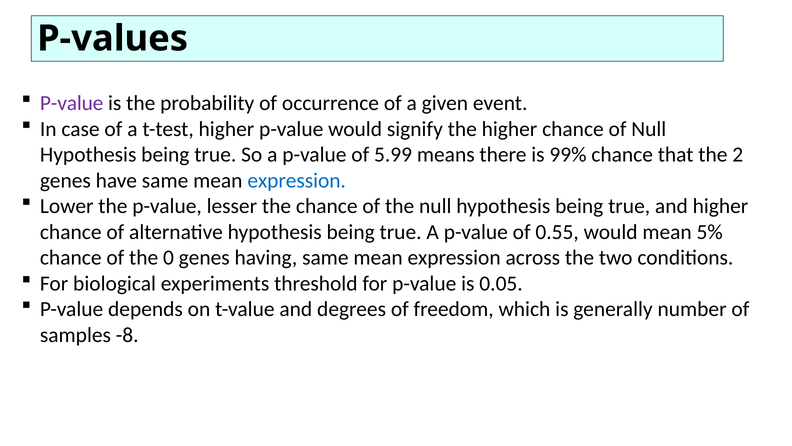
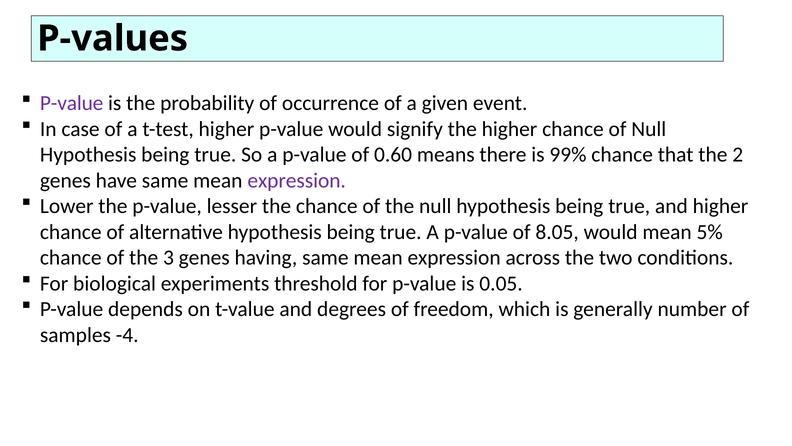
5.99: 5.99 -> 0.60 (393, 155)
expression colour: blue -> purple (297, 180)
0.55: 0.55 -> 8.05 (557, 232)
0: 0 -> 3 (168, 257)
-8: -8 -> -4 (127, 335)
